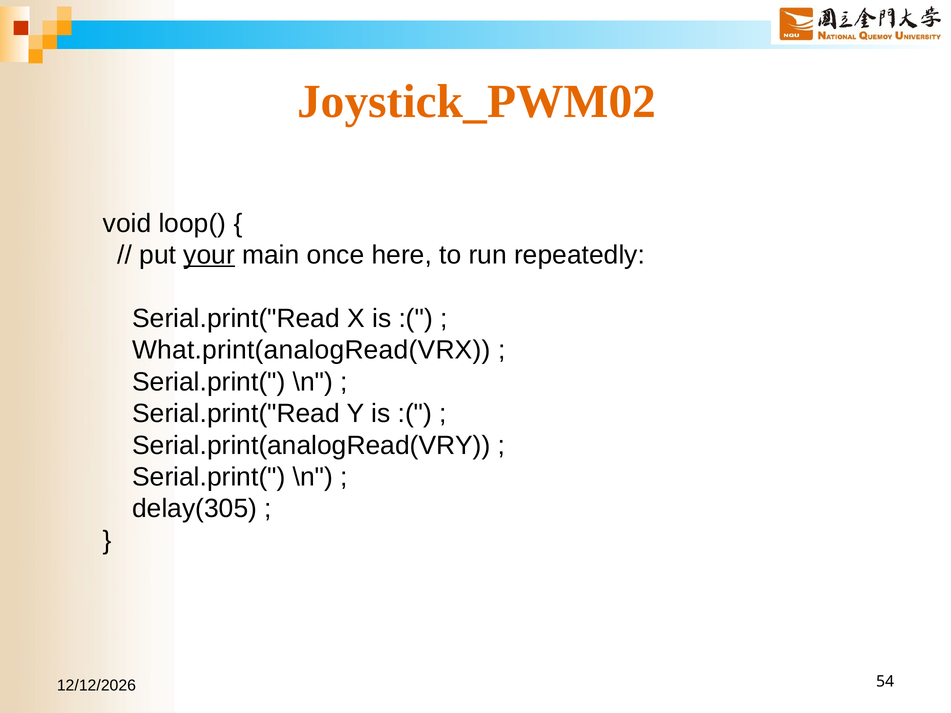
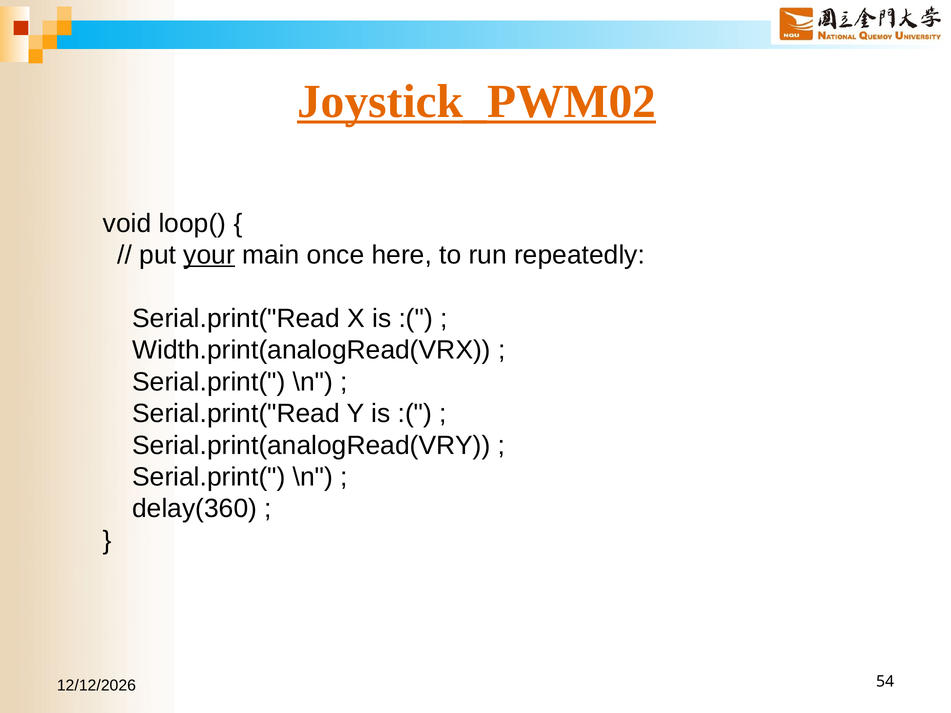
Joystick_PWM02 underline: none -> present (477, 102)
What.print(analogRead(VRX: What.print(analogRead(VRX -> Width.print(analogRead(VRX (311, 350)
delay(305: delay(305 -> delay(360 (195, 509)
